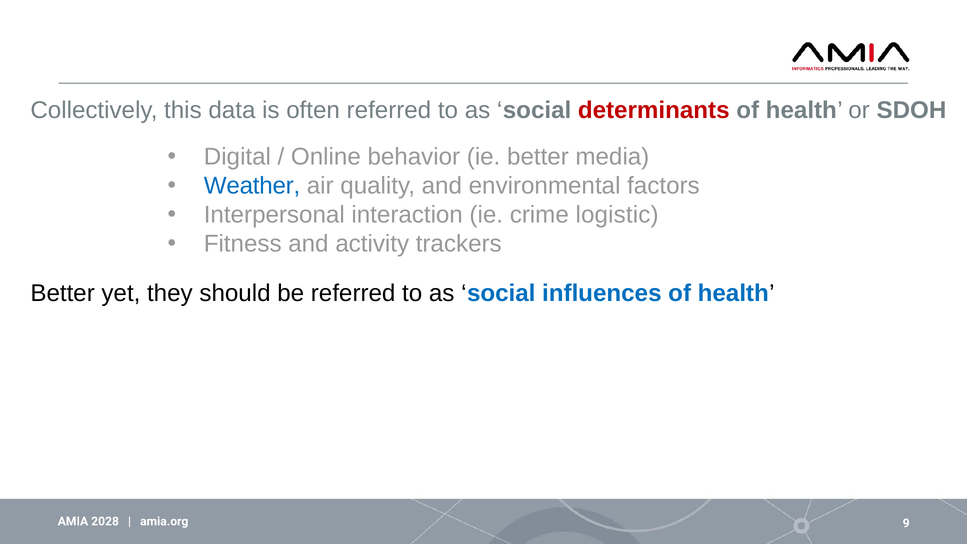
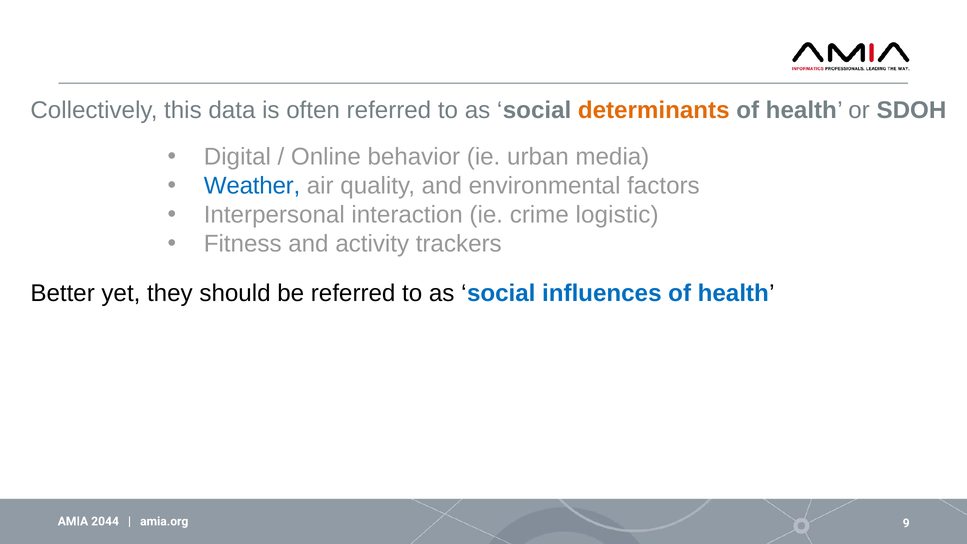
determinants colour: red -> orange (654, 110)
ie better: better -> urban (538, 157)
2028: 2028 -> 2044 (105, 521)
